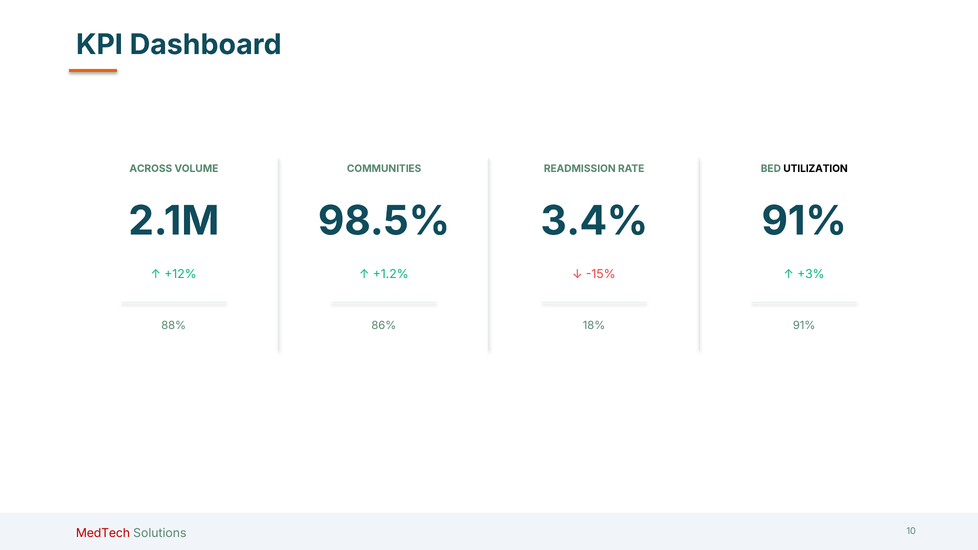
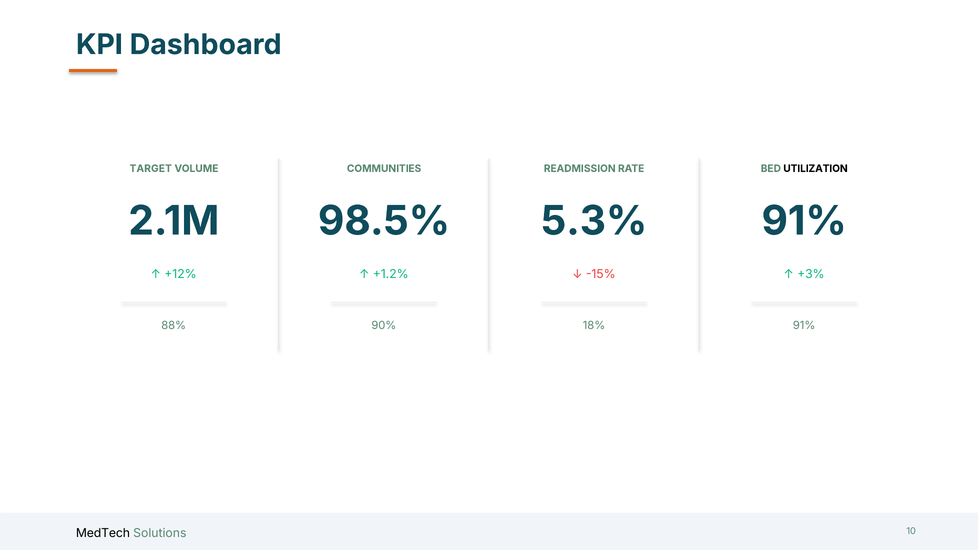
ACROSS: ACROSS -> TARGET (151, 169)
3.4%: 3.4% -> 5.3% (594, 221)
86%: 86% -> 90% (384, 326)
MedTech colour: red -> black (103, 533)
